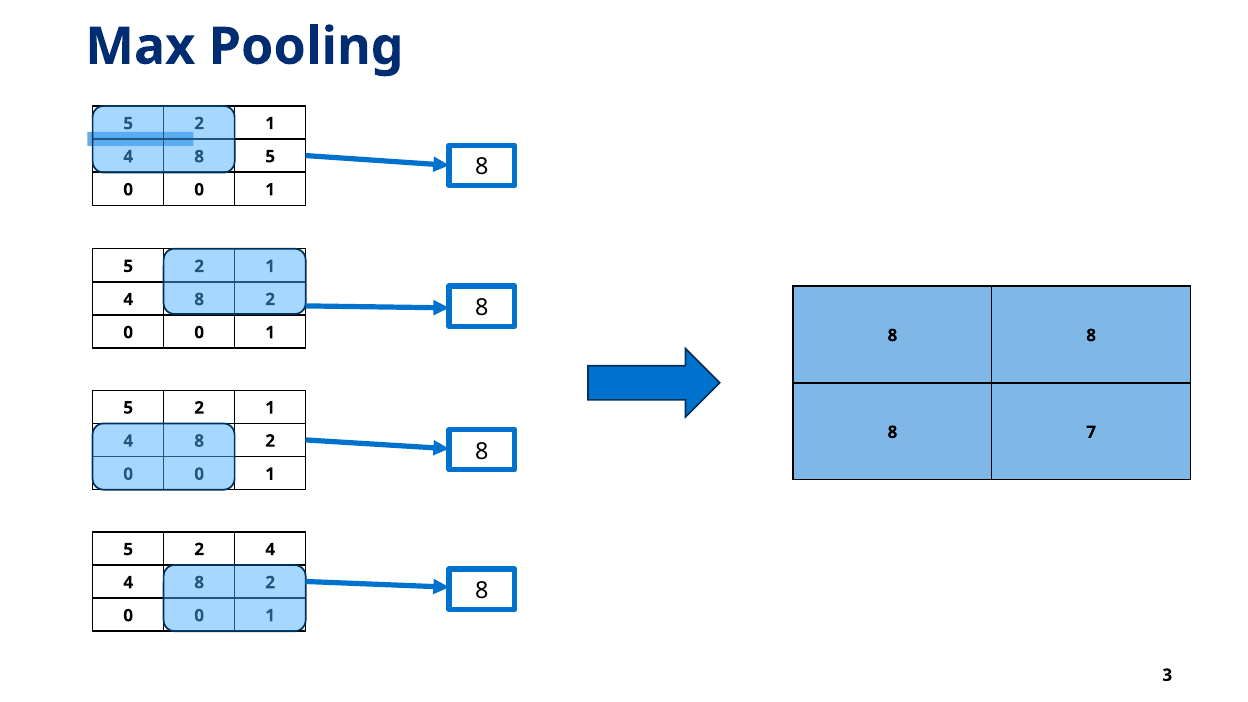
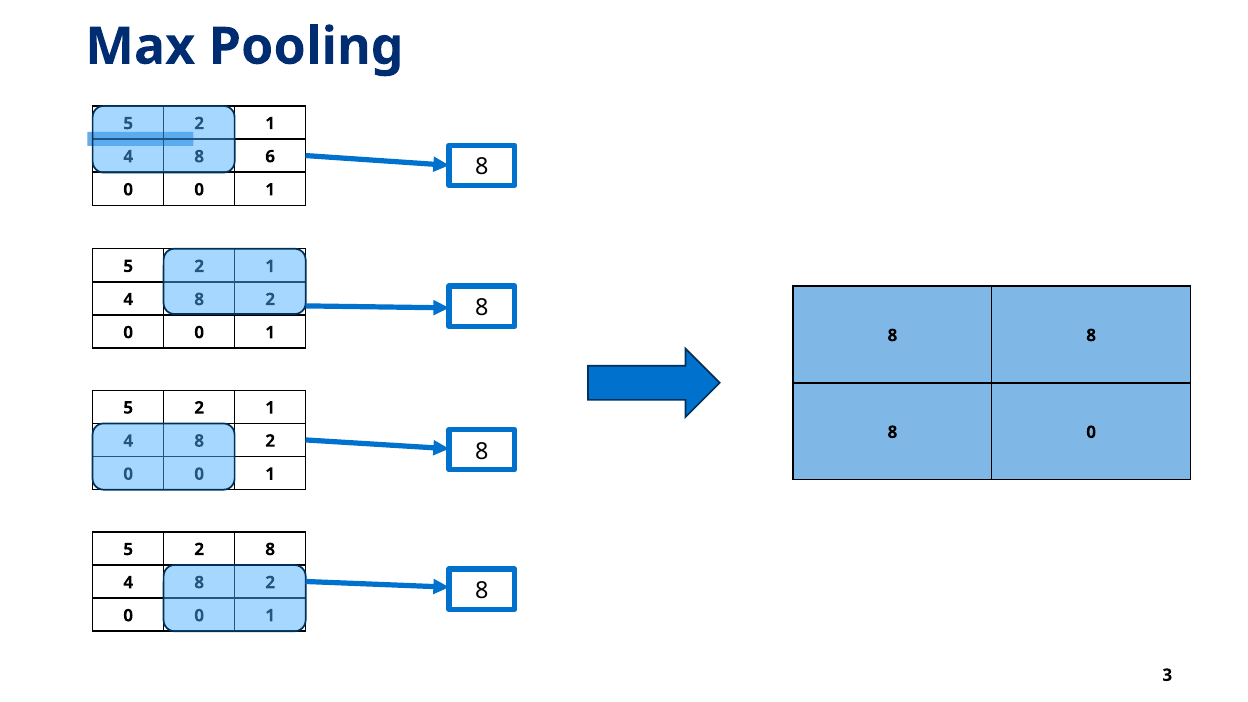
5: 5 -> 6 (270, 157)
8 7: 7 -> 0 (1091, 432)
2 4: 4 -> 8 (270, 549)
